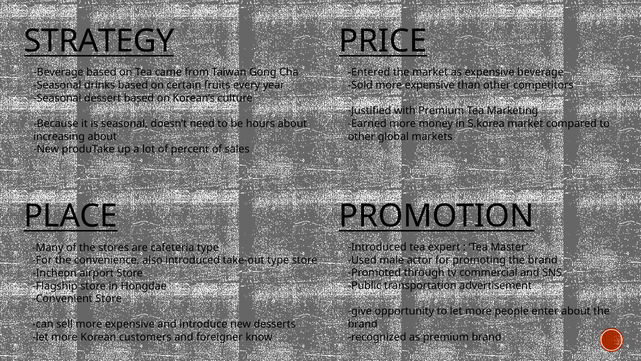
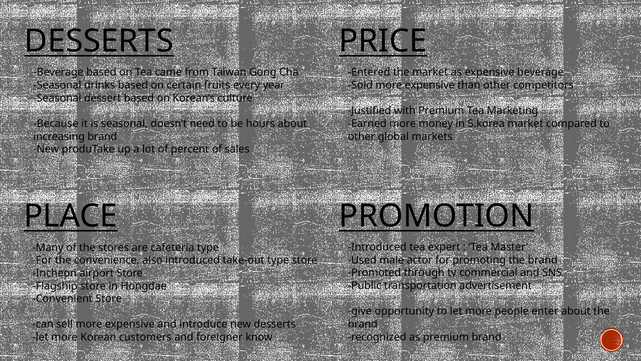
STRATEGY: STRATEGY -> DESSERTS (99, 41)
increasing about: about -> brand (102, 136)
